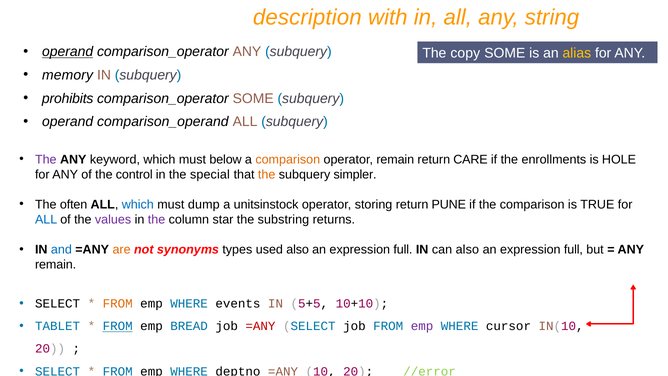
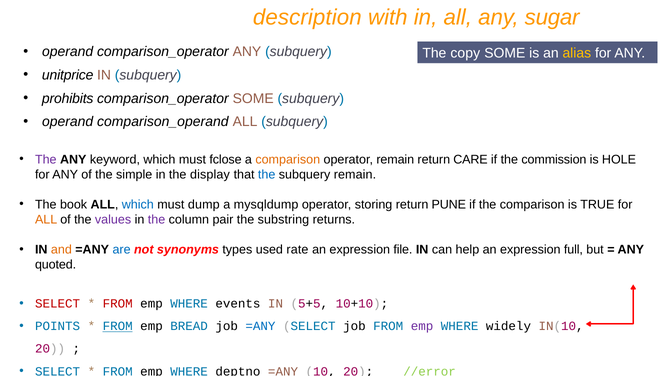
string: string -> sugar (552, 17)
operand underline: present -> none (68, 52)
memory: memory -> unitprice (68, 75)
below: below -> fclose (226, 159)
enrollments: enrollments -> commission (554, 159)
control: control -> simple (134, 174)
special: special -> display (210, 174)
the colour: orange -> blue (267, 174)
subquery simpler: simpler -> remain (355, 174)
often: often -> book (74, 204)
unitsinstock: unitsinstock -> mysqldump (266, 204)
ALL colour: blue -> orange (46, 219)
star: star -> pair (223, 219)
and colour: blue -> orange (61, 249)
are colour: orange -> blue (122, 249)
used also: also -> rate (297, 249)
full: full -> file (403, 249)
can also: also -> help (467, 249)
remain: remain -> quoted (56, 264)
SELECT colour: black -> red (58, 304)
FROM colour: orange -> red (118, 304)
TABLET: TABLET -> POINTS (58, 326)
=ANY colour: red -> blue (260, 326)
cursor: cursor -> widely (508, 326)
